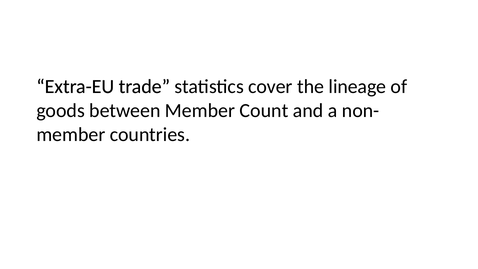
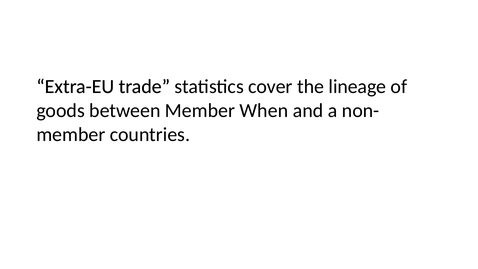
Count: Count -> When (264, 111)
